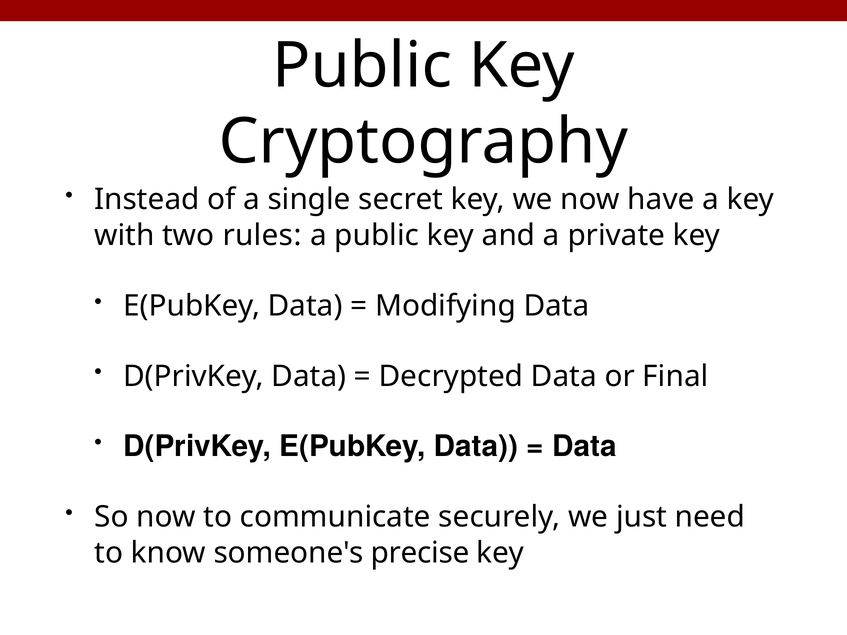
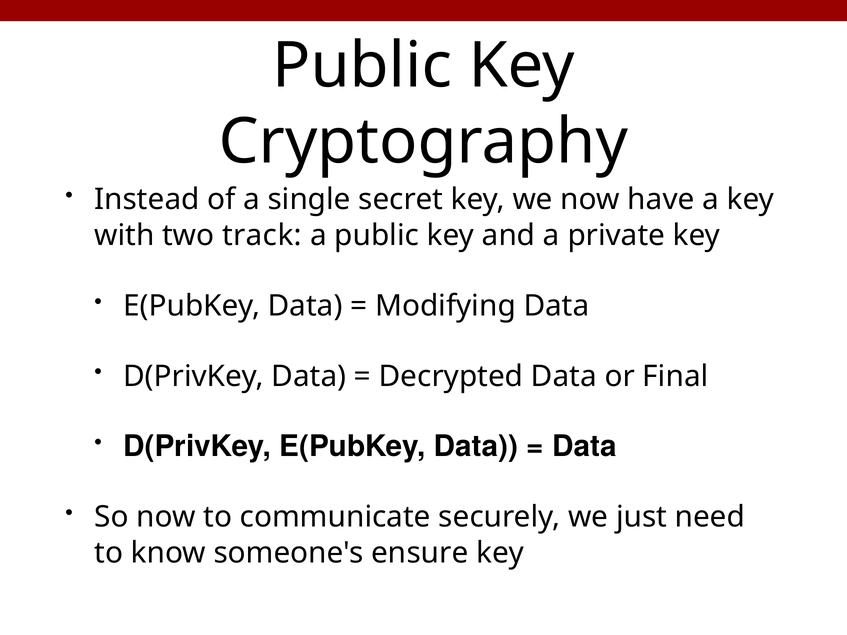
rules: rules -> track (262, 235)
precise: precise -> ensure (420, 553)
